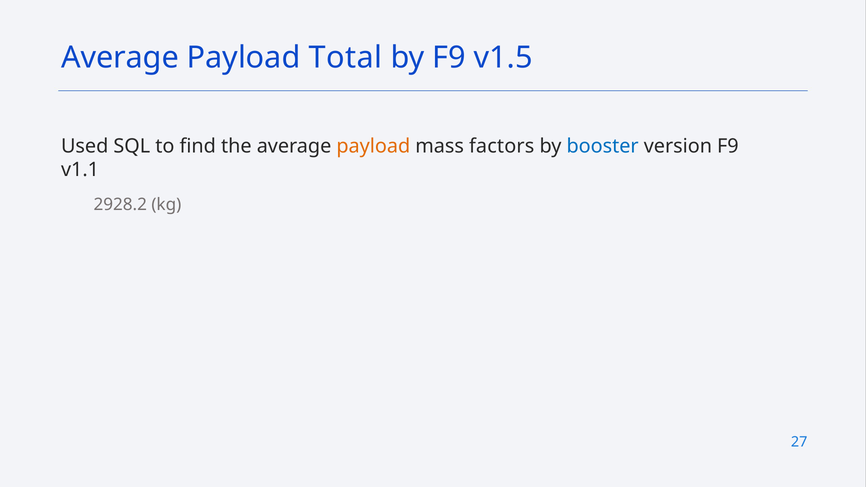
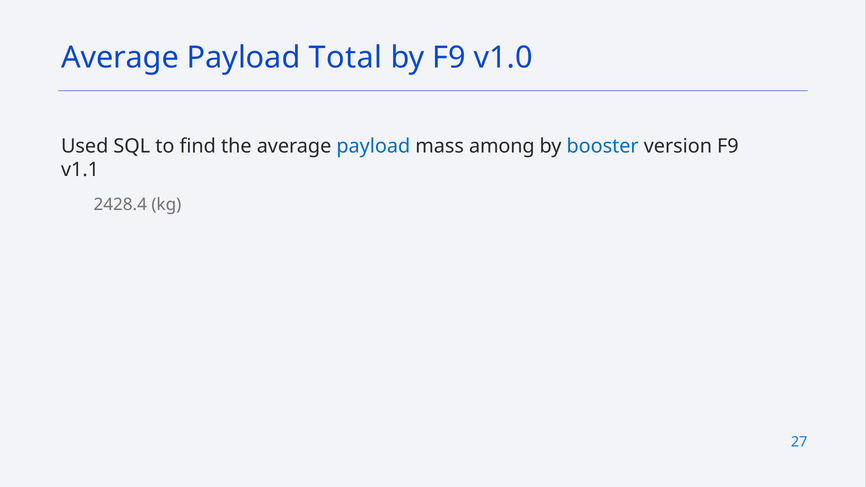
v1.5: v1.5 -> v1.0 (503, 58)
payload colour: orange -> blue (373, 146)
factors: factors -> among (502, 146)
2928.2: 2928.2 -> 2428.4 (120, 205)
